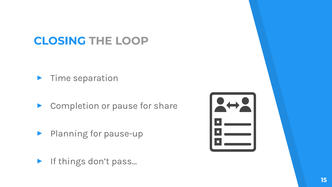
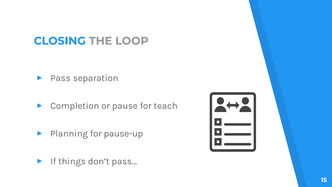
Time: Time -> Pass (61, 78)
share: share -> teach (166, 106)
